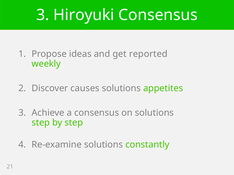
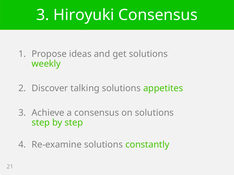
get reported: reported -> solutions (148, 54)
causes: causes -> talking (85, 88)
